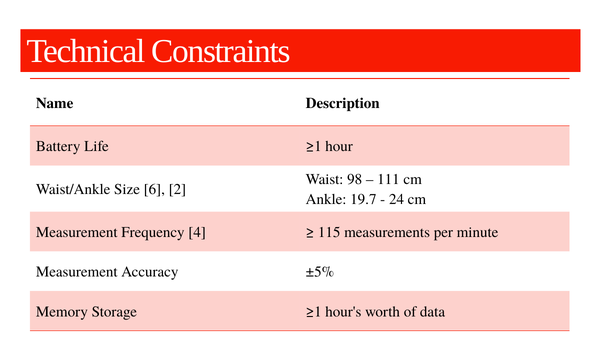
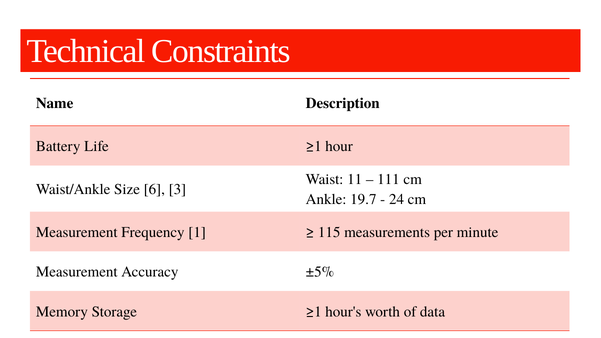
98: 98 -> 11 (355, 179)
2: 2 -> 3 (177, 189)
4: 4 -> 1 (197, 232)
